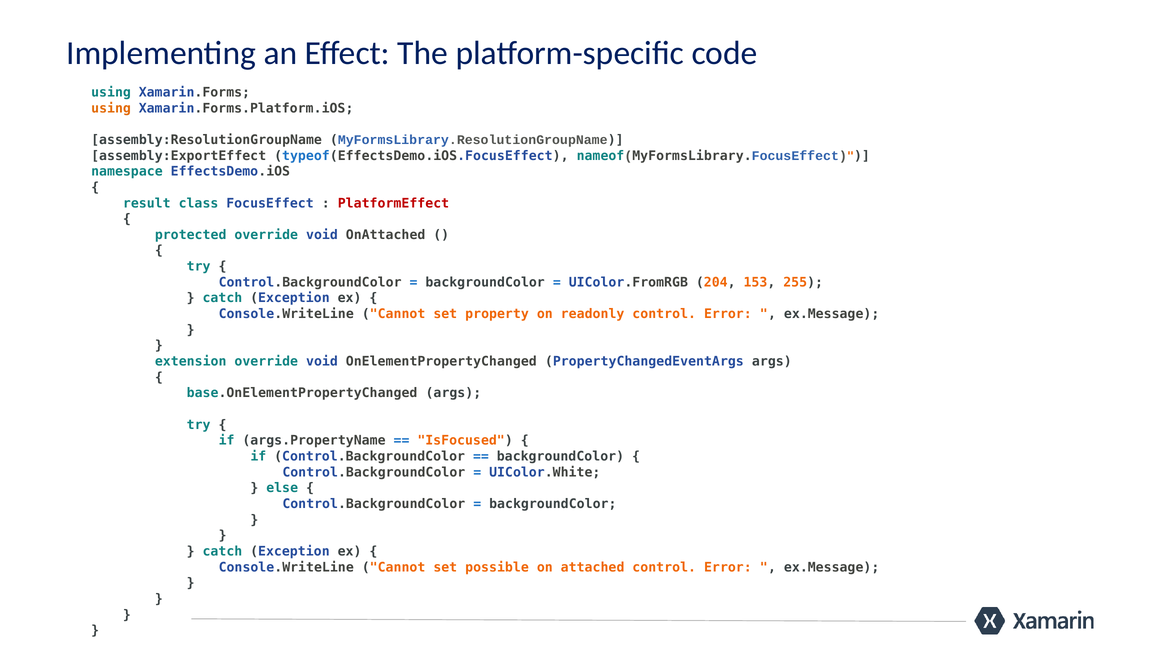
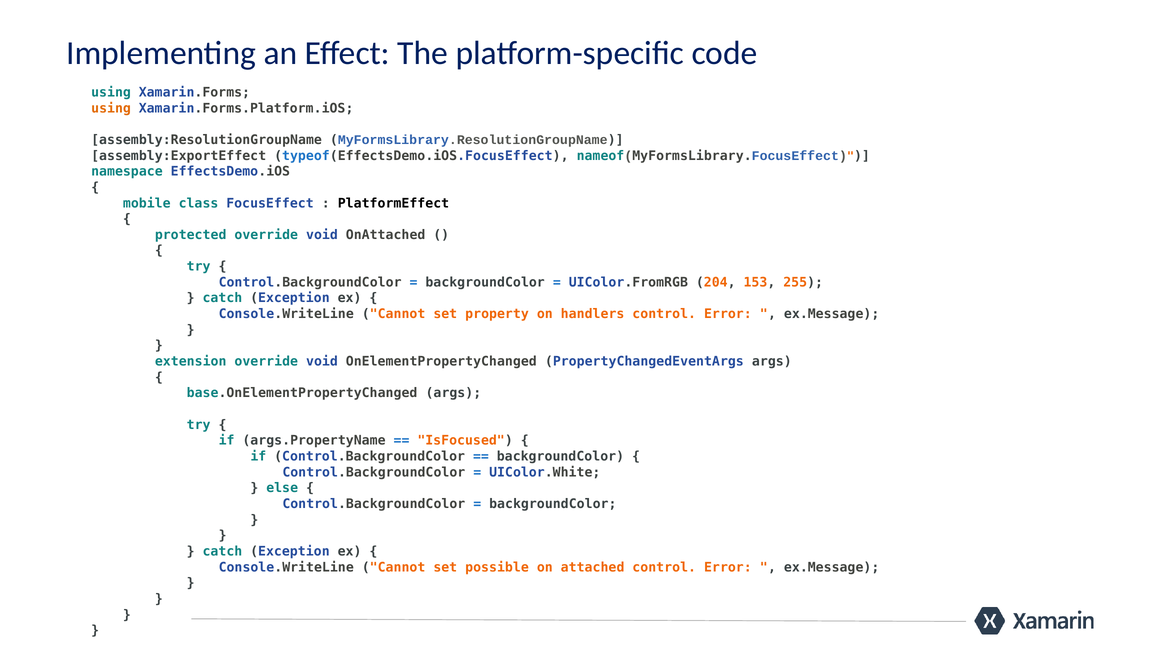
result: result -> mobile (147, 203)
PlatformEffect colour: red -> black (393, 203)
readonly: readonly -> handlers (593, 314)
